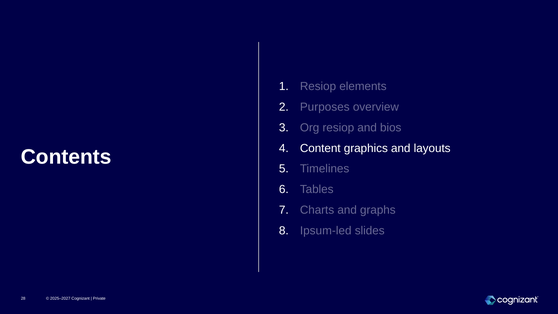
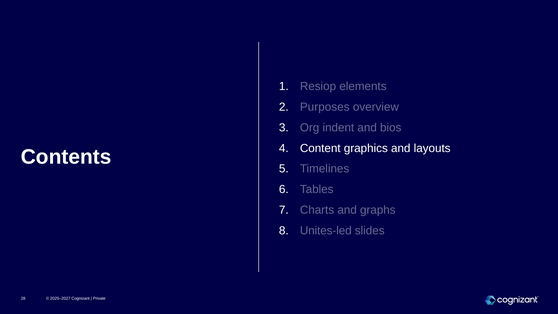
Org resiop: resiop -> indent (338, 128)
Ipsum-led: Ipsum-led -> Unites-led (326, 230)
